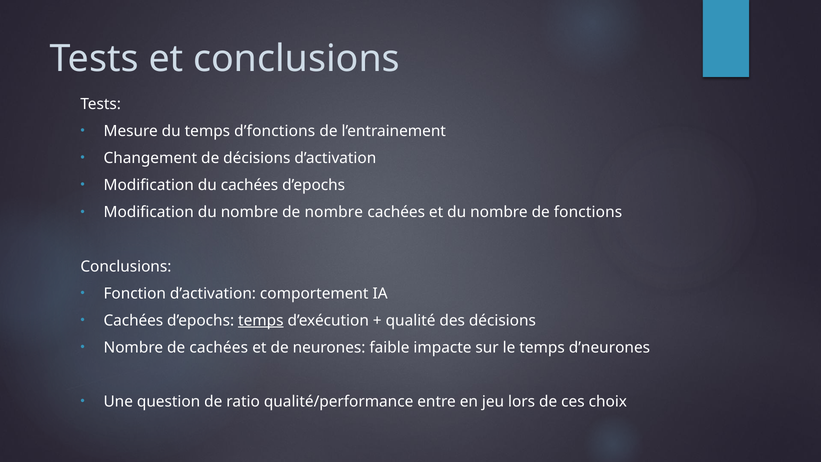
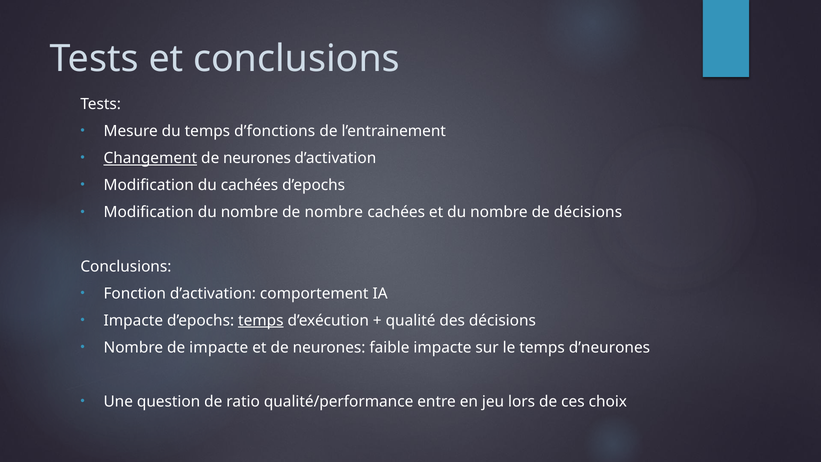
Changement underline: none -> present (150, 158)
décisions: décisions -> neurones (257, 158)
de fonctions: fonctions -> décisions (588, 212)
Cachées: Cachées -> Impacte (133, 320)
de cachées: cachées -> impacte (219, 347)
